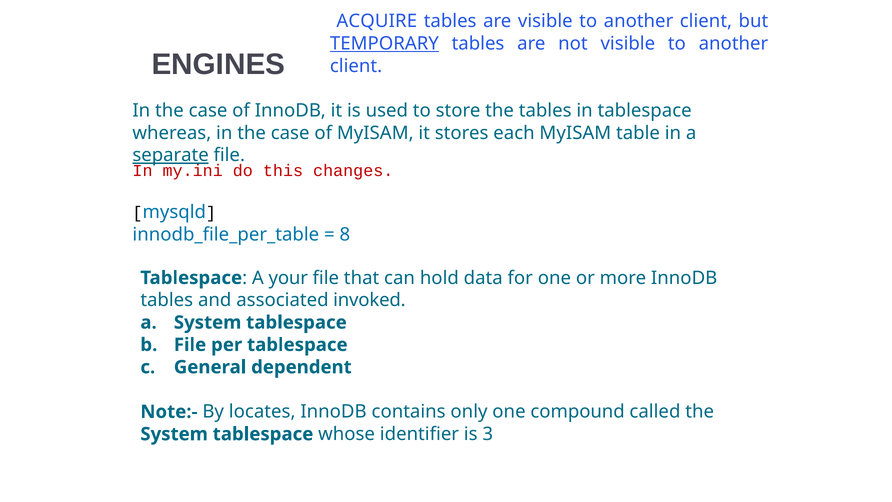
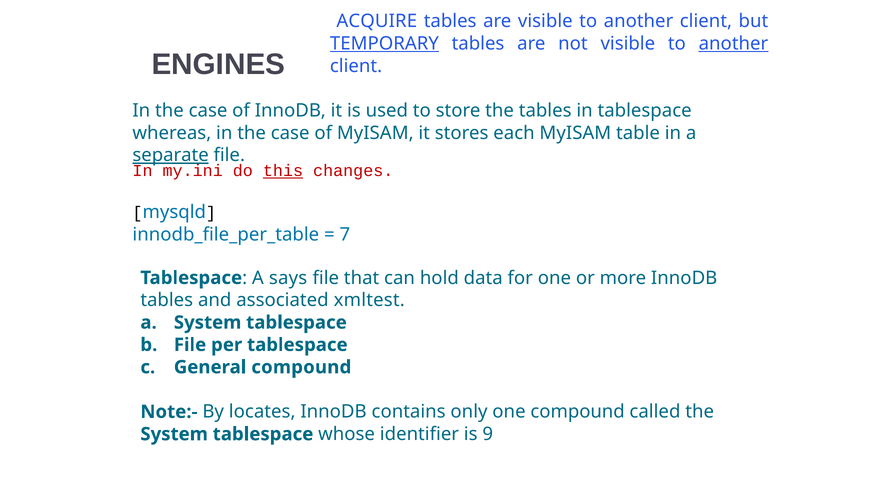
another underline: none -> present (733, 44)
this underline: none -> present (283, 171)
8: 8 -> 7 (345, 234)
your: your -> says (288, 278)
invoked: invoked -> xmltest (369, 300)
General dependent: dependent -> compound (301, 367)
3: 3 -> 9 (488, 434)
